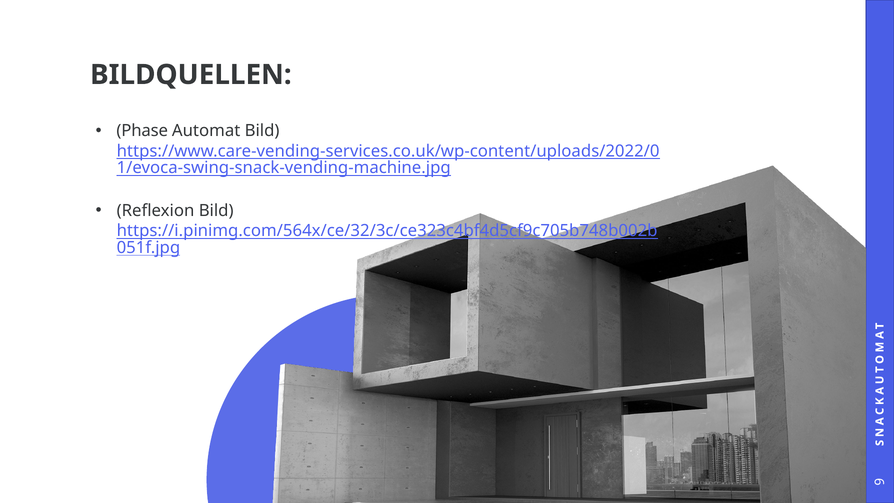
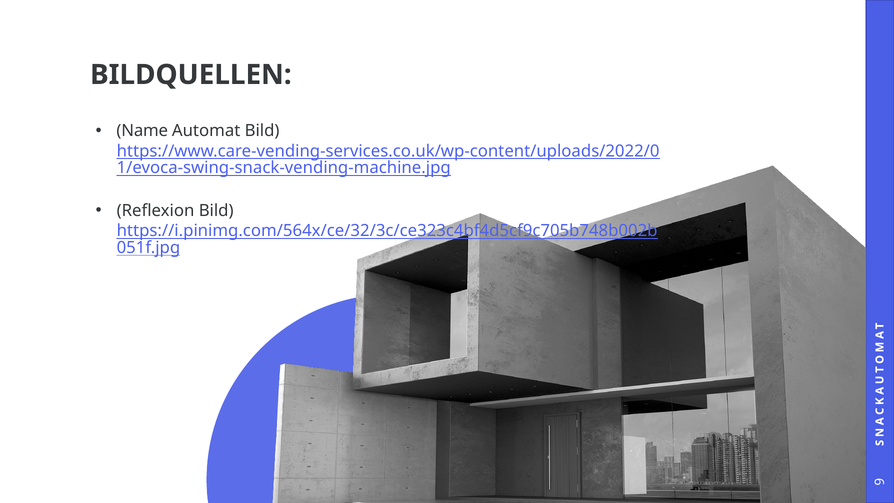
Phase: Phase -> Name (142, 131)
